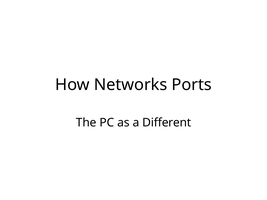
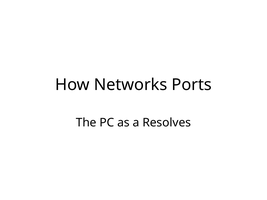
Different: Different -> Resolves (167, 123)
